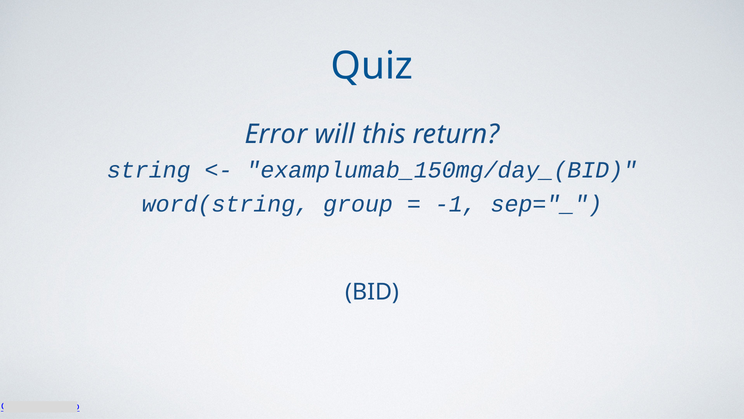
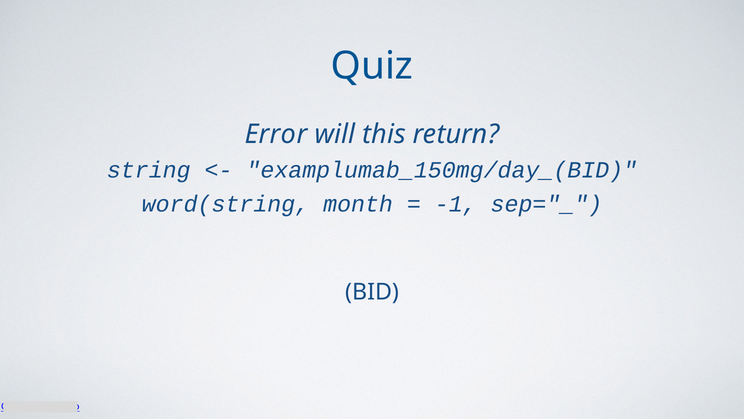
group: group -> month (358, 204)
